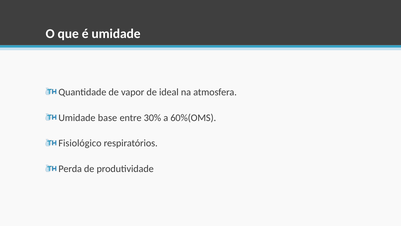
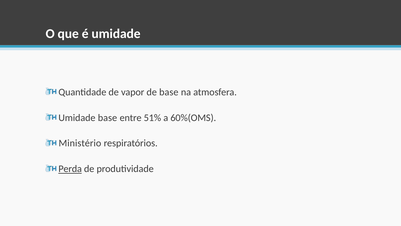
de ideal: ideal -> base (169, 92)
30%: 30% -> 51% (152, 117)
Fisiológico: Fisiológico -> Ministério (80, 143)
Perda underline: none -> present (70, 169)
